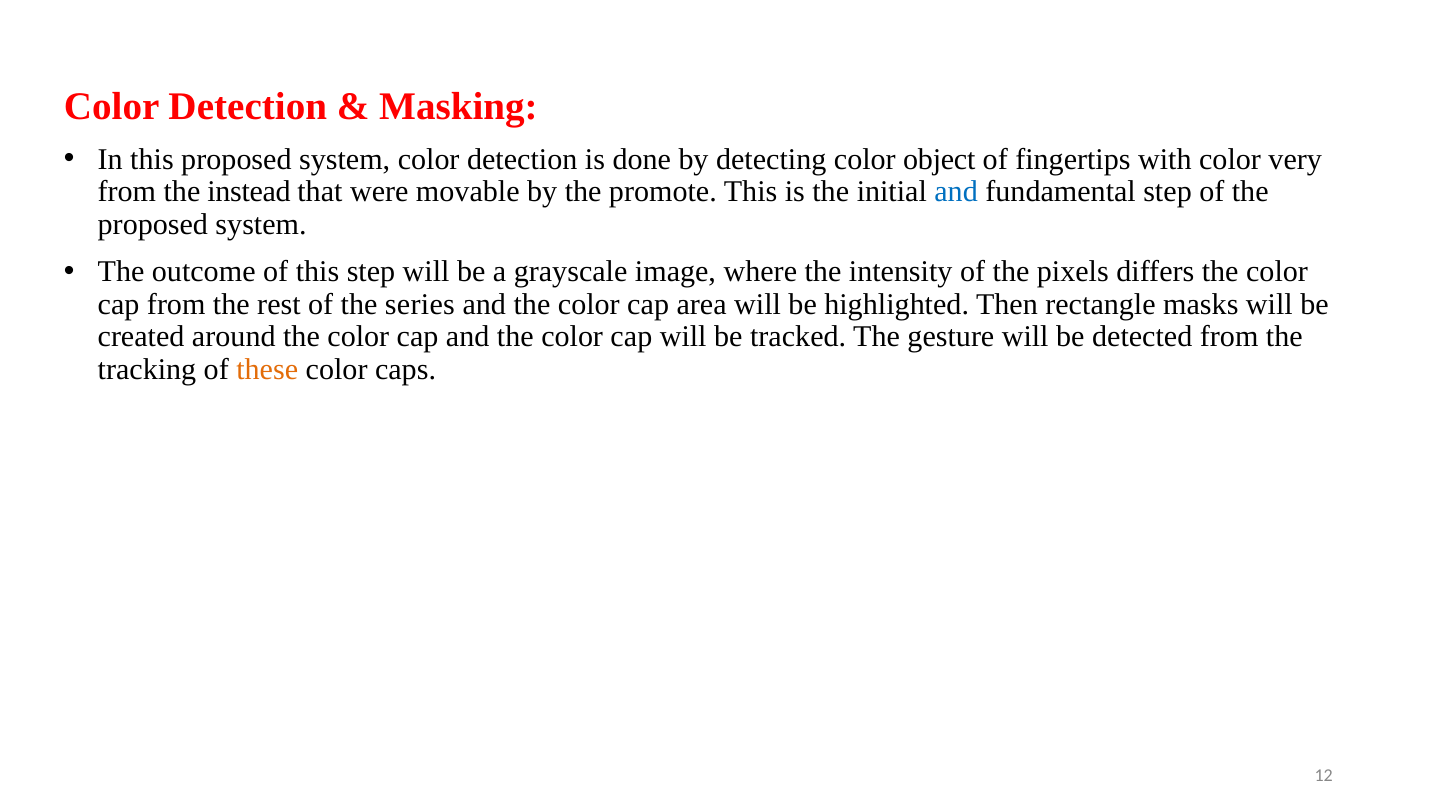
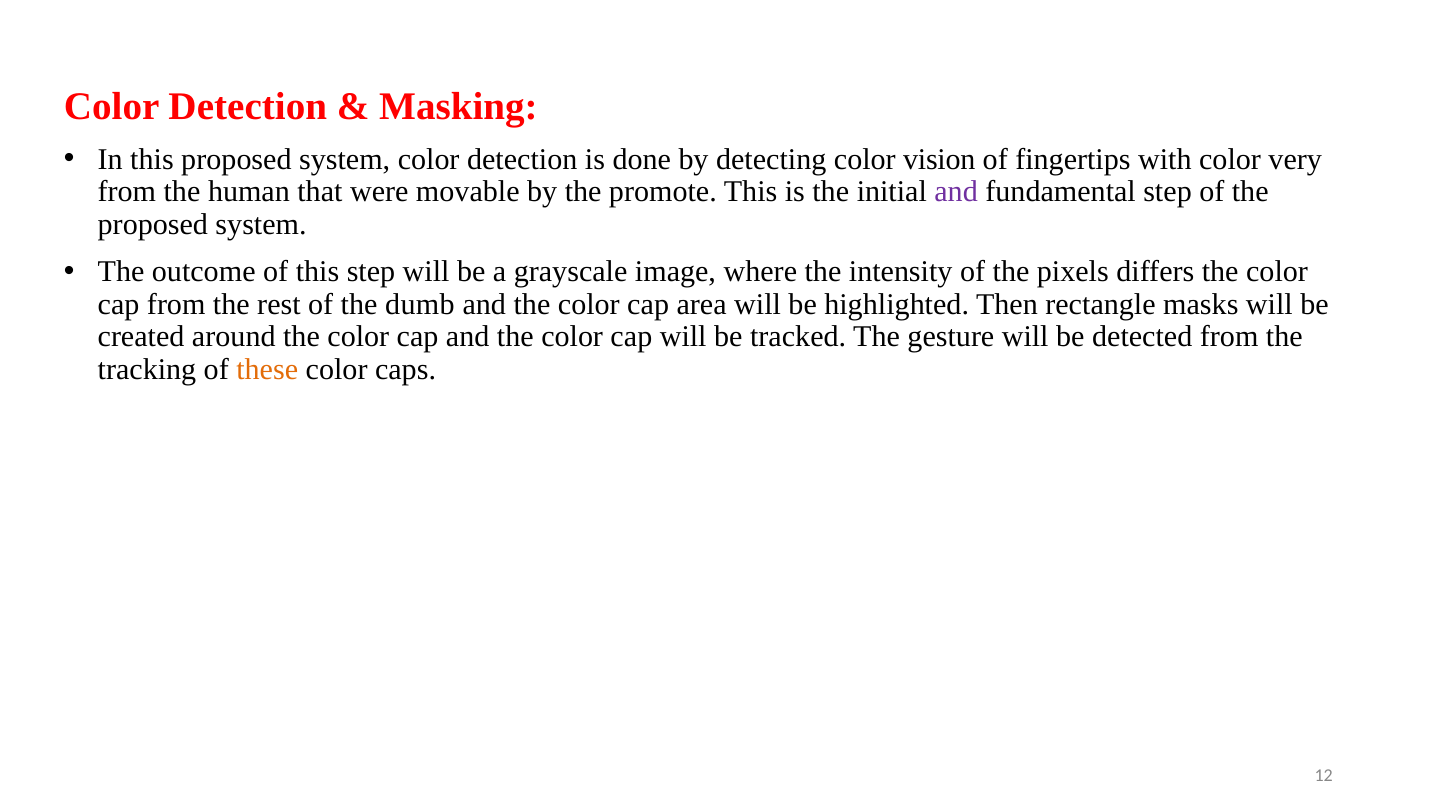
object: object -> vision (939, 159)
instead: instead -> human (249, 192)
and colour: blue -> purple (956, 192)
series: series -> dumb (420, 304)
